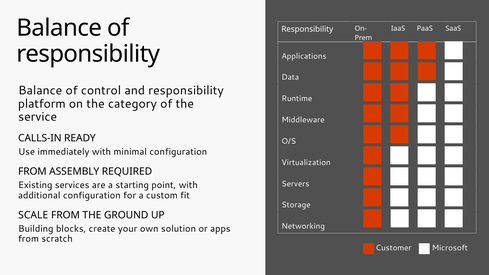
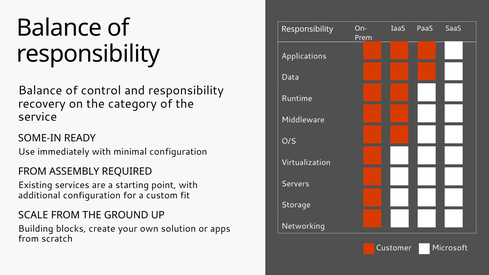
platform: platform -> recovery (42, 104)
CALLS-IN: CALLS-IN -> SOME-IN (40, 138)
